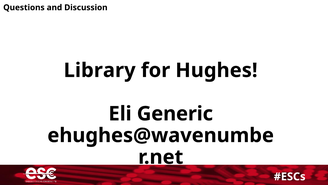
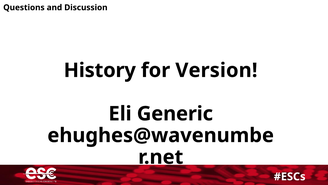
Library: Library -> History (100, 70)
Hughes: Hughes -> Version (216, 70)
